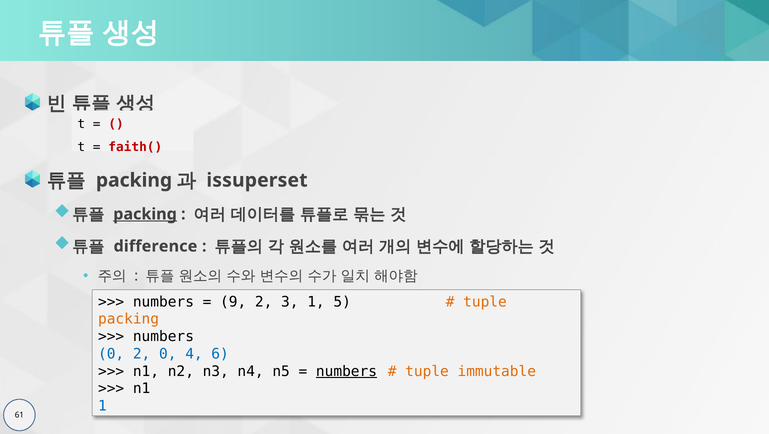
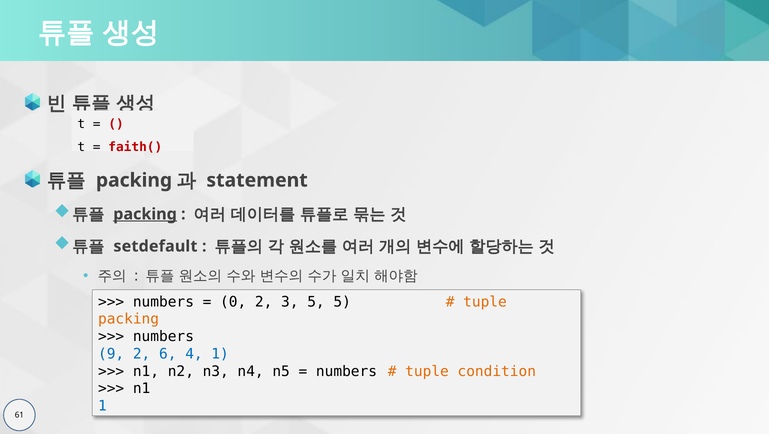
issuperset: issuperset -> statement (257, 181)
difference: difference -> setdefault (155, 247)
9: 9 -> 0 (233, 302)
3 1: 1 -> 5 (316, 302)
0: 0 -> 9 (111, 354)
2 0: 0 -> 6 (168, 354)
4 6: 6 -> 1 (220, 354)
numbers underline: present -> none (346, 372)
immutable: immutable -> condition (497, 372)
